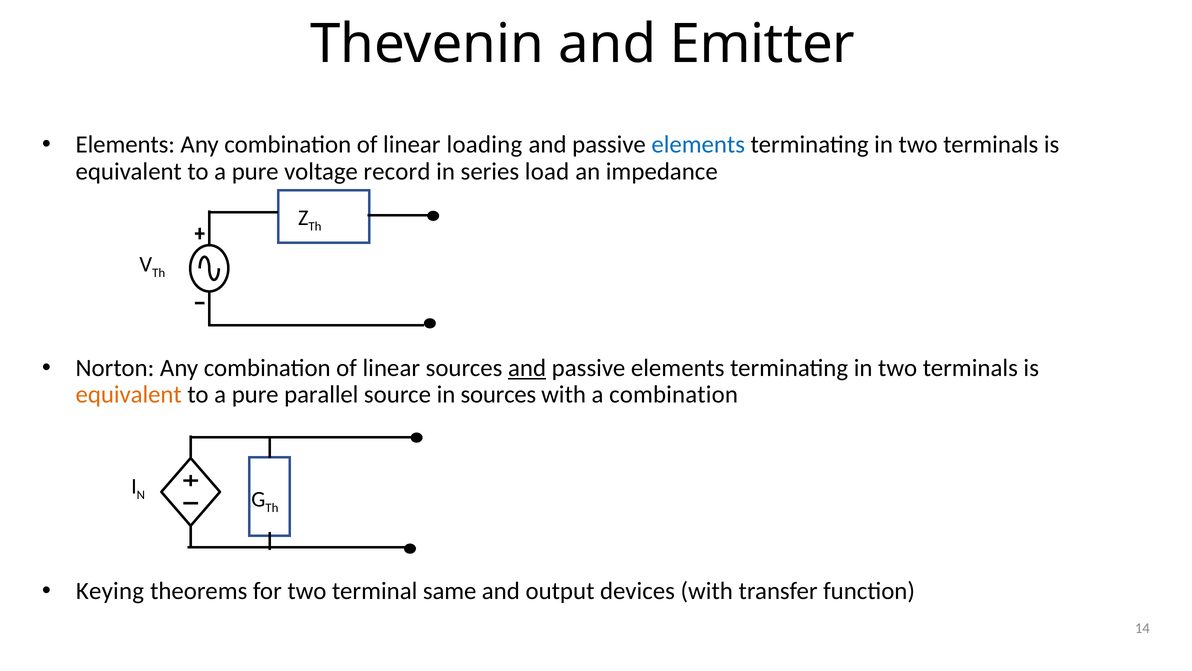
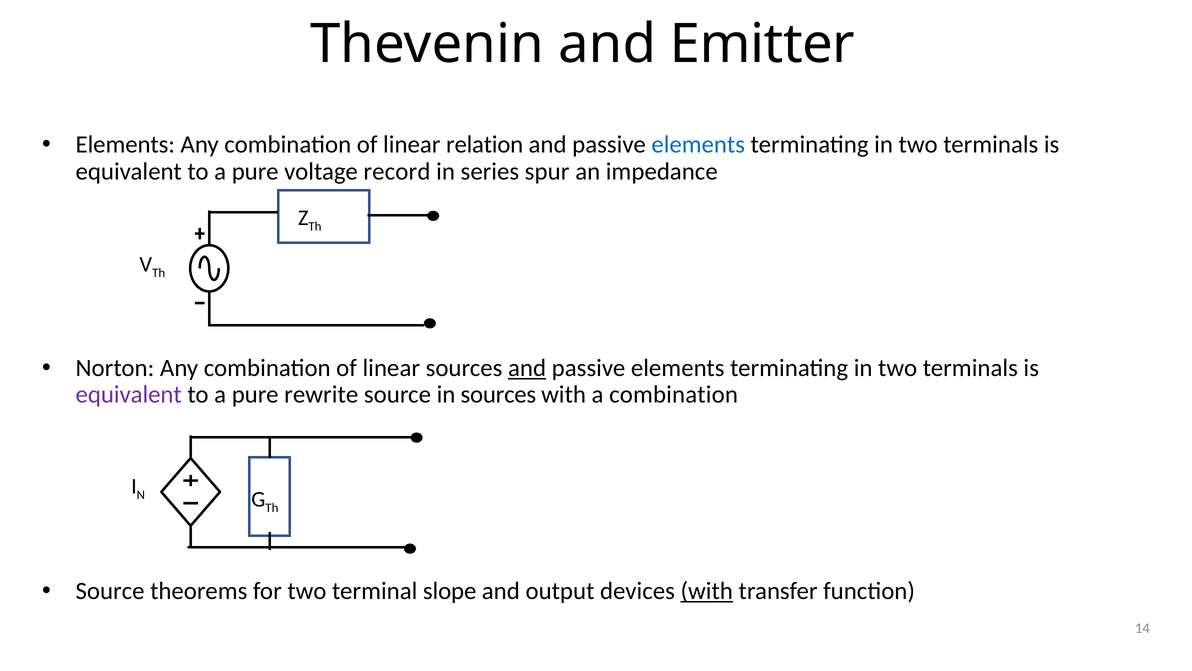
loading: loading -> relation (485, 145)
load: load -> spur (547, 171)
equivalent colour: orange -> purple (129, 394)
parallel: parallel -> rewrite (321, 394)
Keying: Keying -> Source (110, 591)
same: same -> slope (450, 591)
with underline: none -> present (707, 591)
